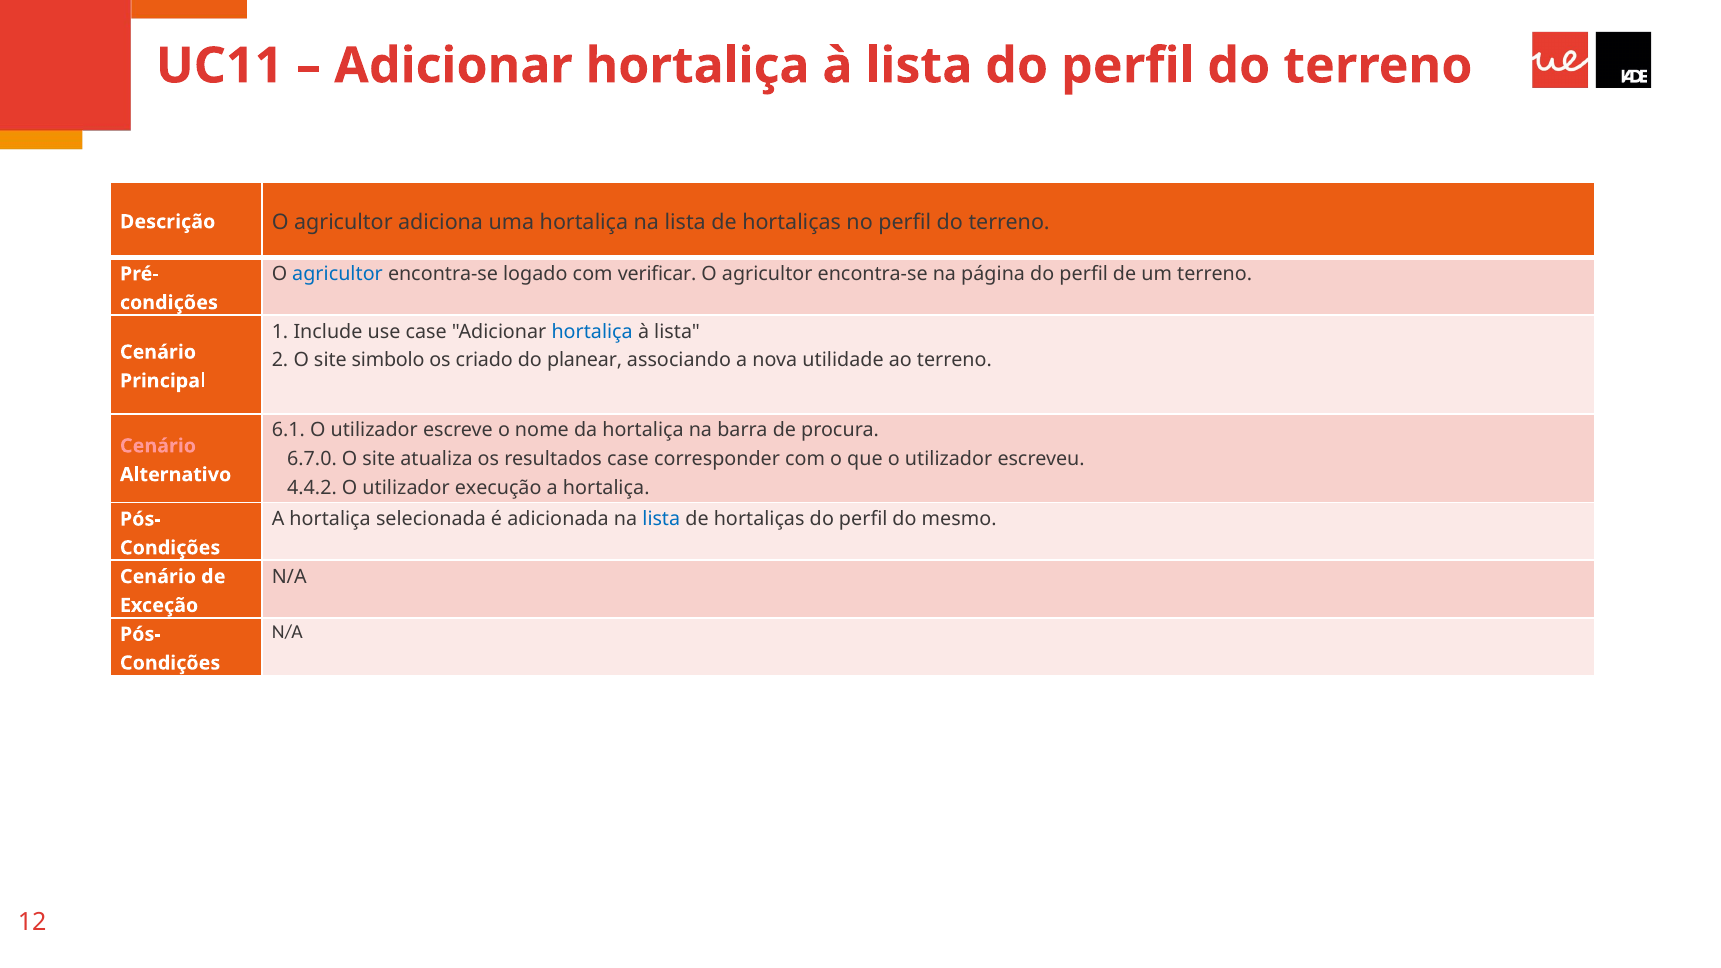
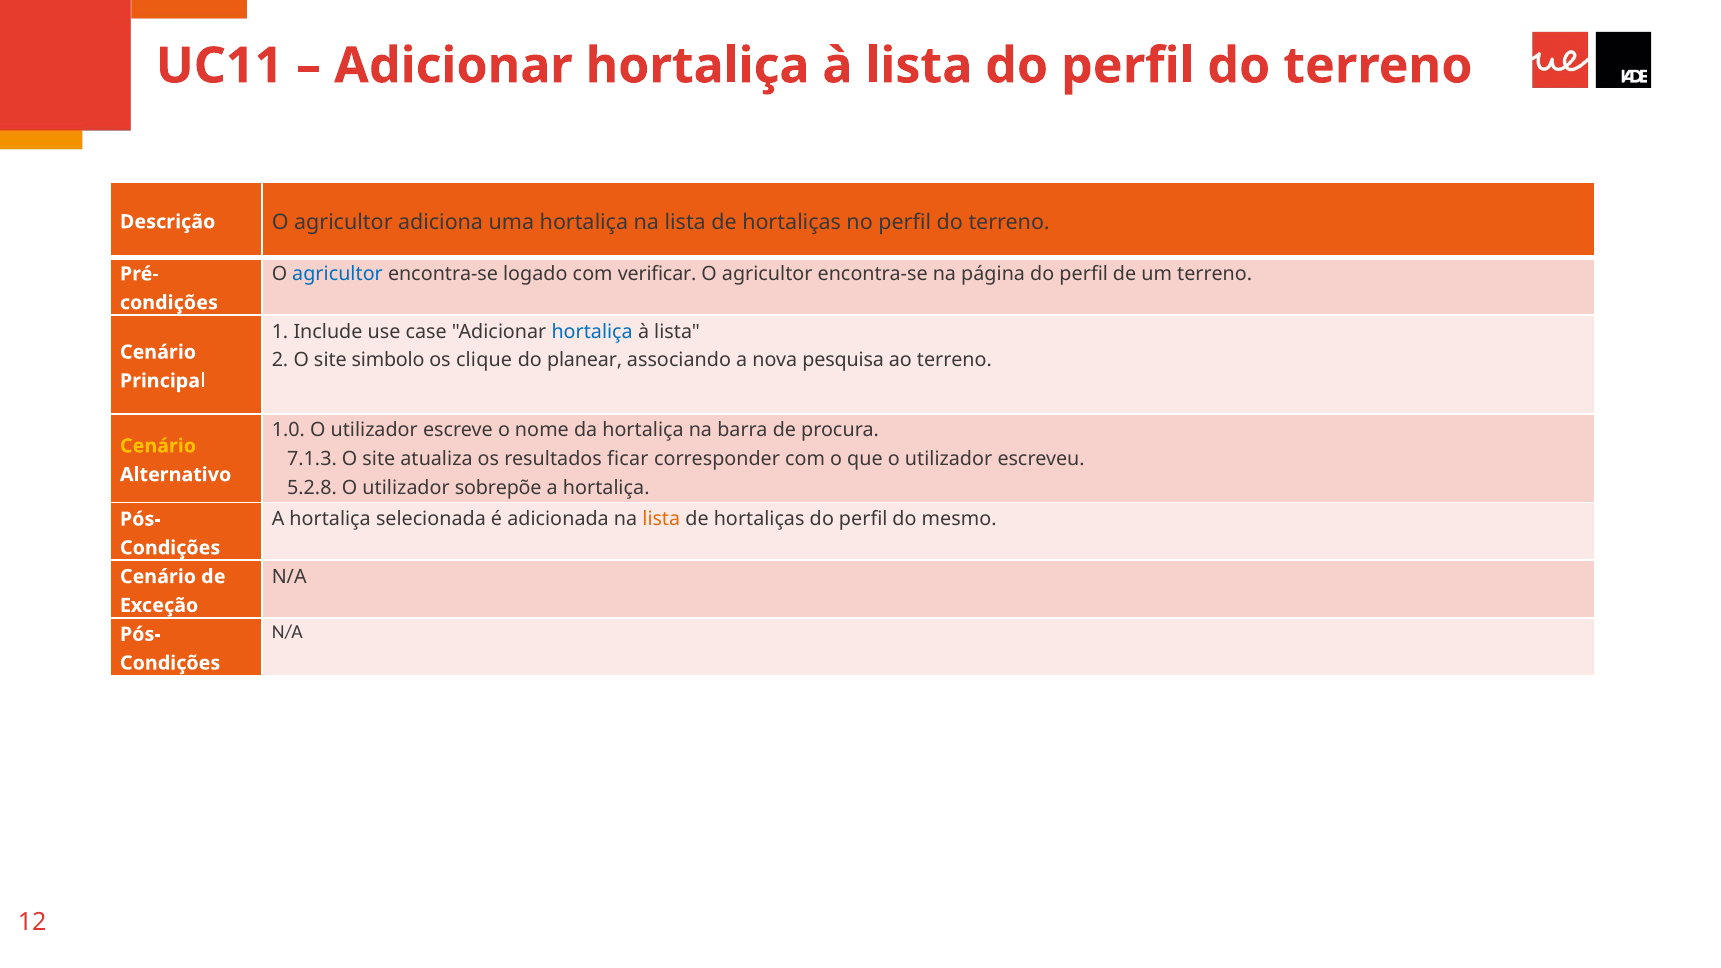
criado: criado -> clique (484, 360)
utilidade: utilidade -> pesquisa (843, 360)
6.1: 6.1 -> 1.0 (288, 430)
Cenário colour: pink -> yellow (158, 446)
6.7.0: 6.7.0 -> 7.1.3 (312, 459)
resultados case: case -> ficar (628, 459)
4.4.2: 4.4.2 -> 5.2.8 (312, 488)
execução: execução -> sobrepõe (498, 488)
lista colour: blue -> orange (661, 519)
